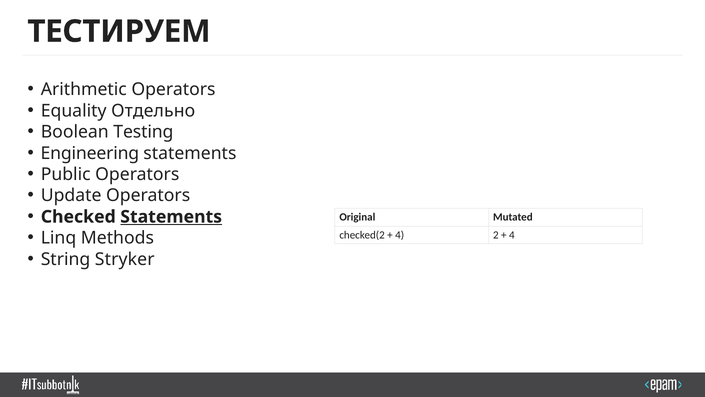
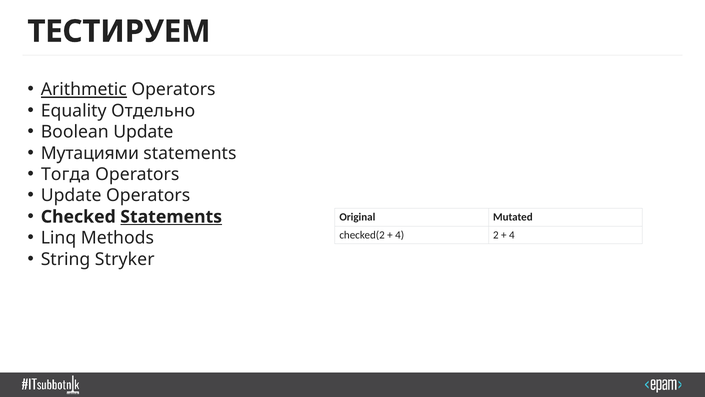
Arithmetic underline: none -> present (84, 90)
Boolean Testing: Testing -> Update (143, 132)
Engineering: Engineering -> Мутациями (90, 153)
Public: Public -> Тогда (66, 174)
